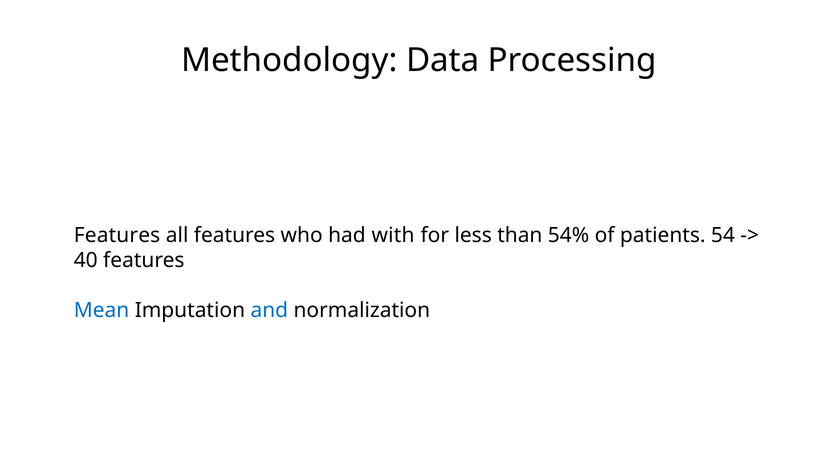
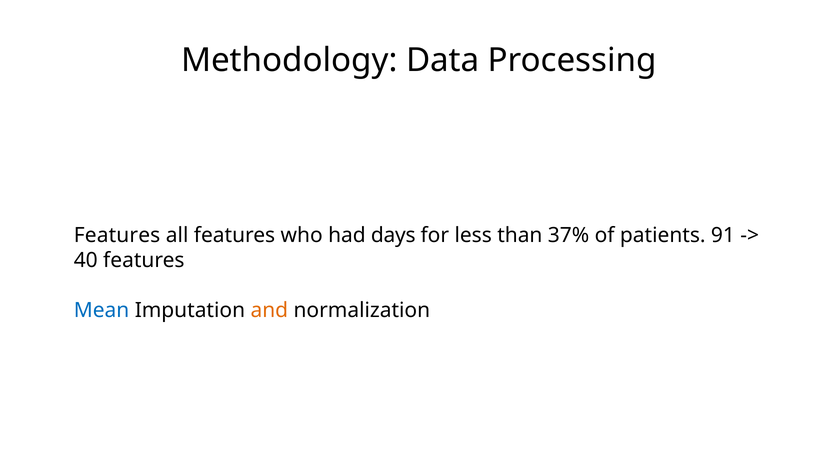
with: with -> days (393, 235)
54%: 54% -> 37% (569, 235)
54: 54 -> 91 (723, 235)
and colour: blue -> orange (269, 311)
